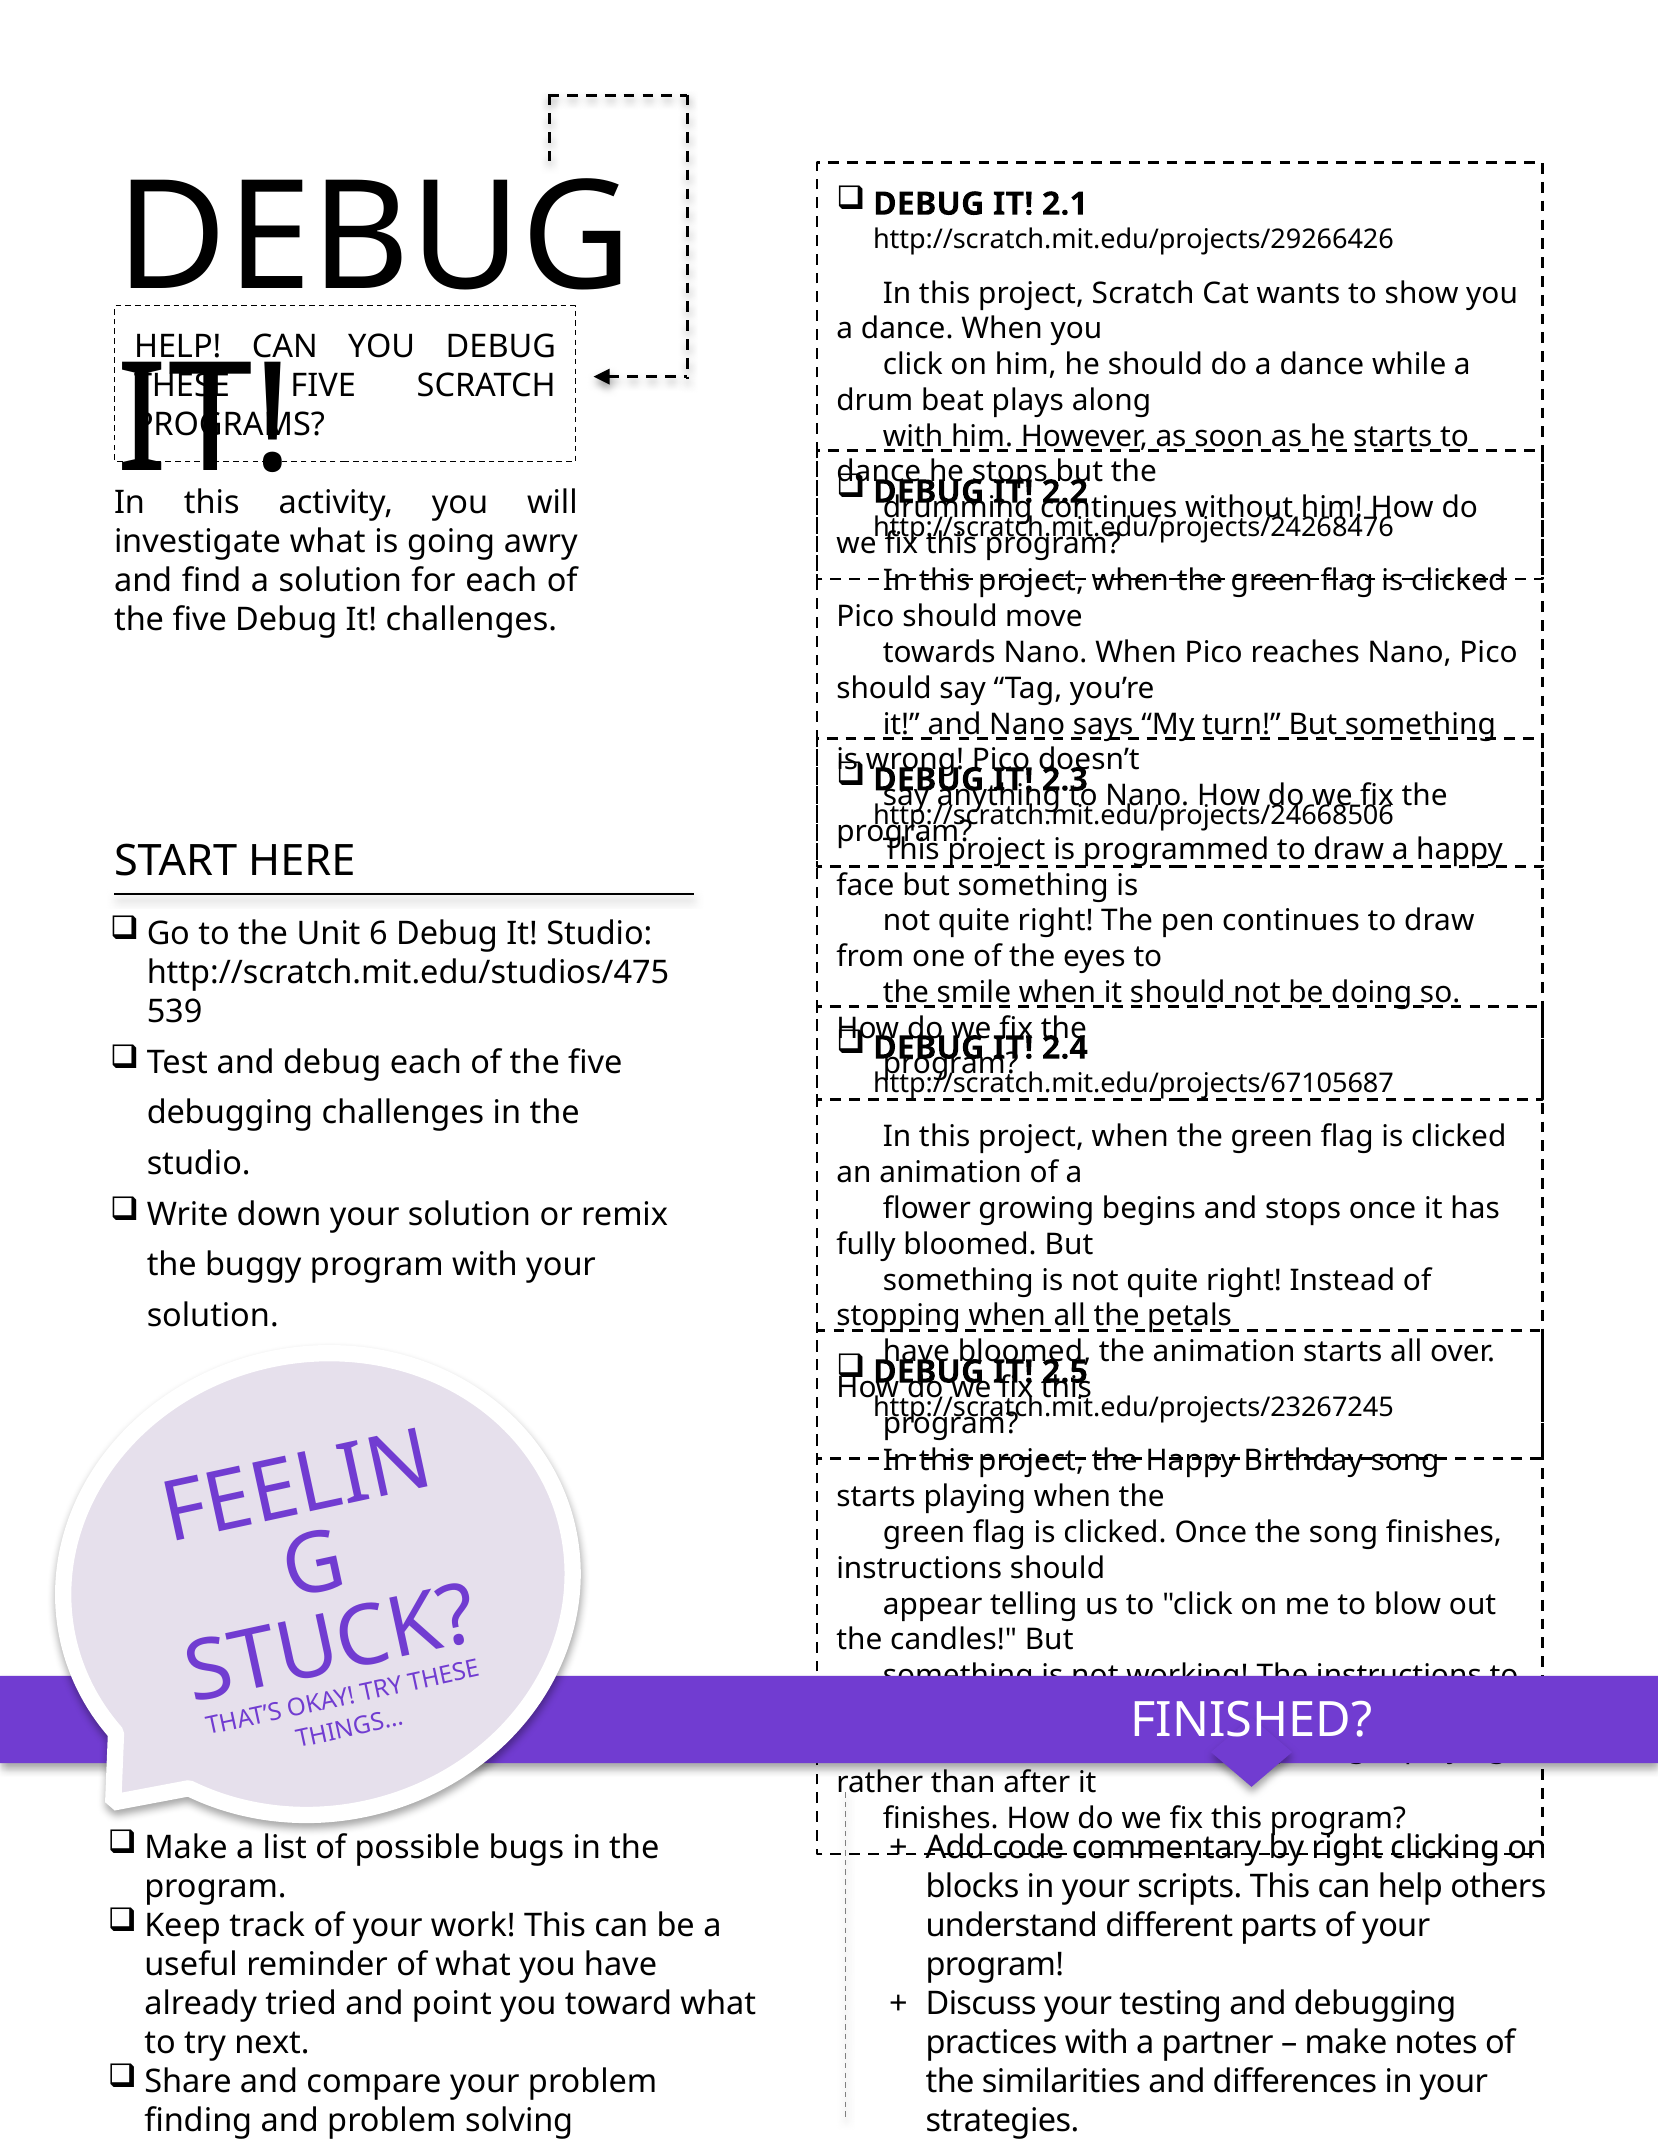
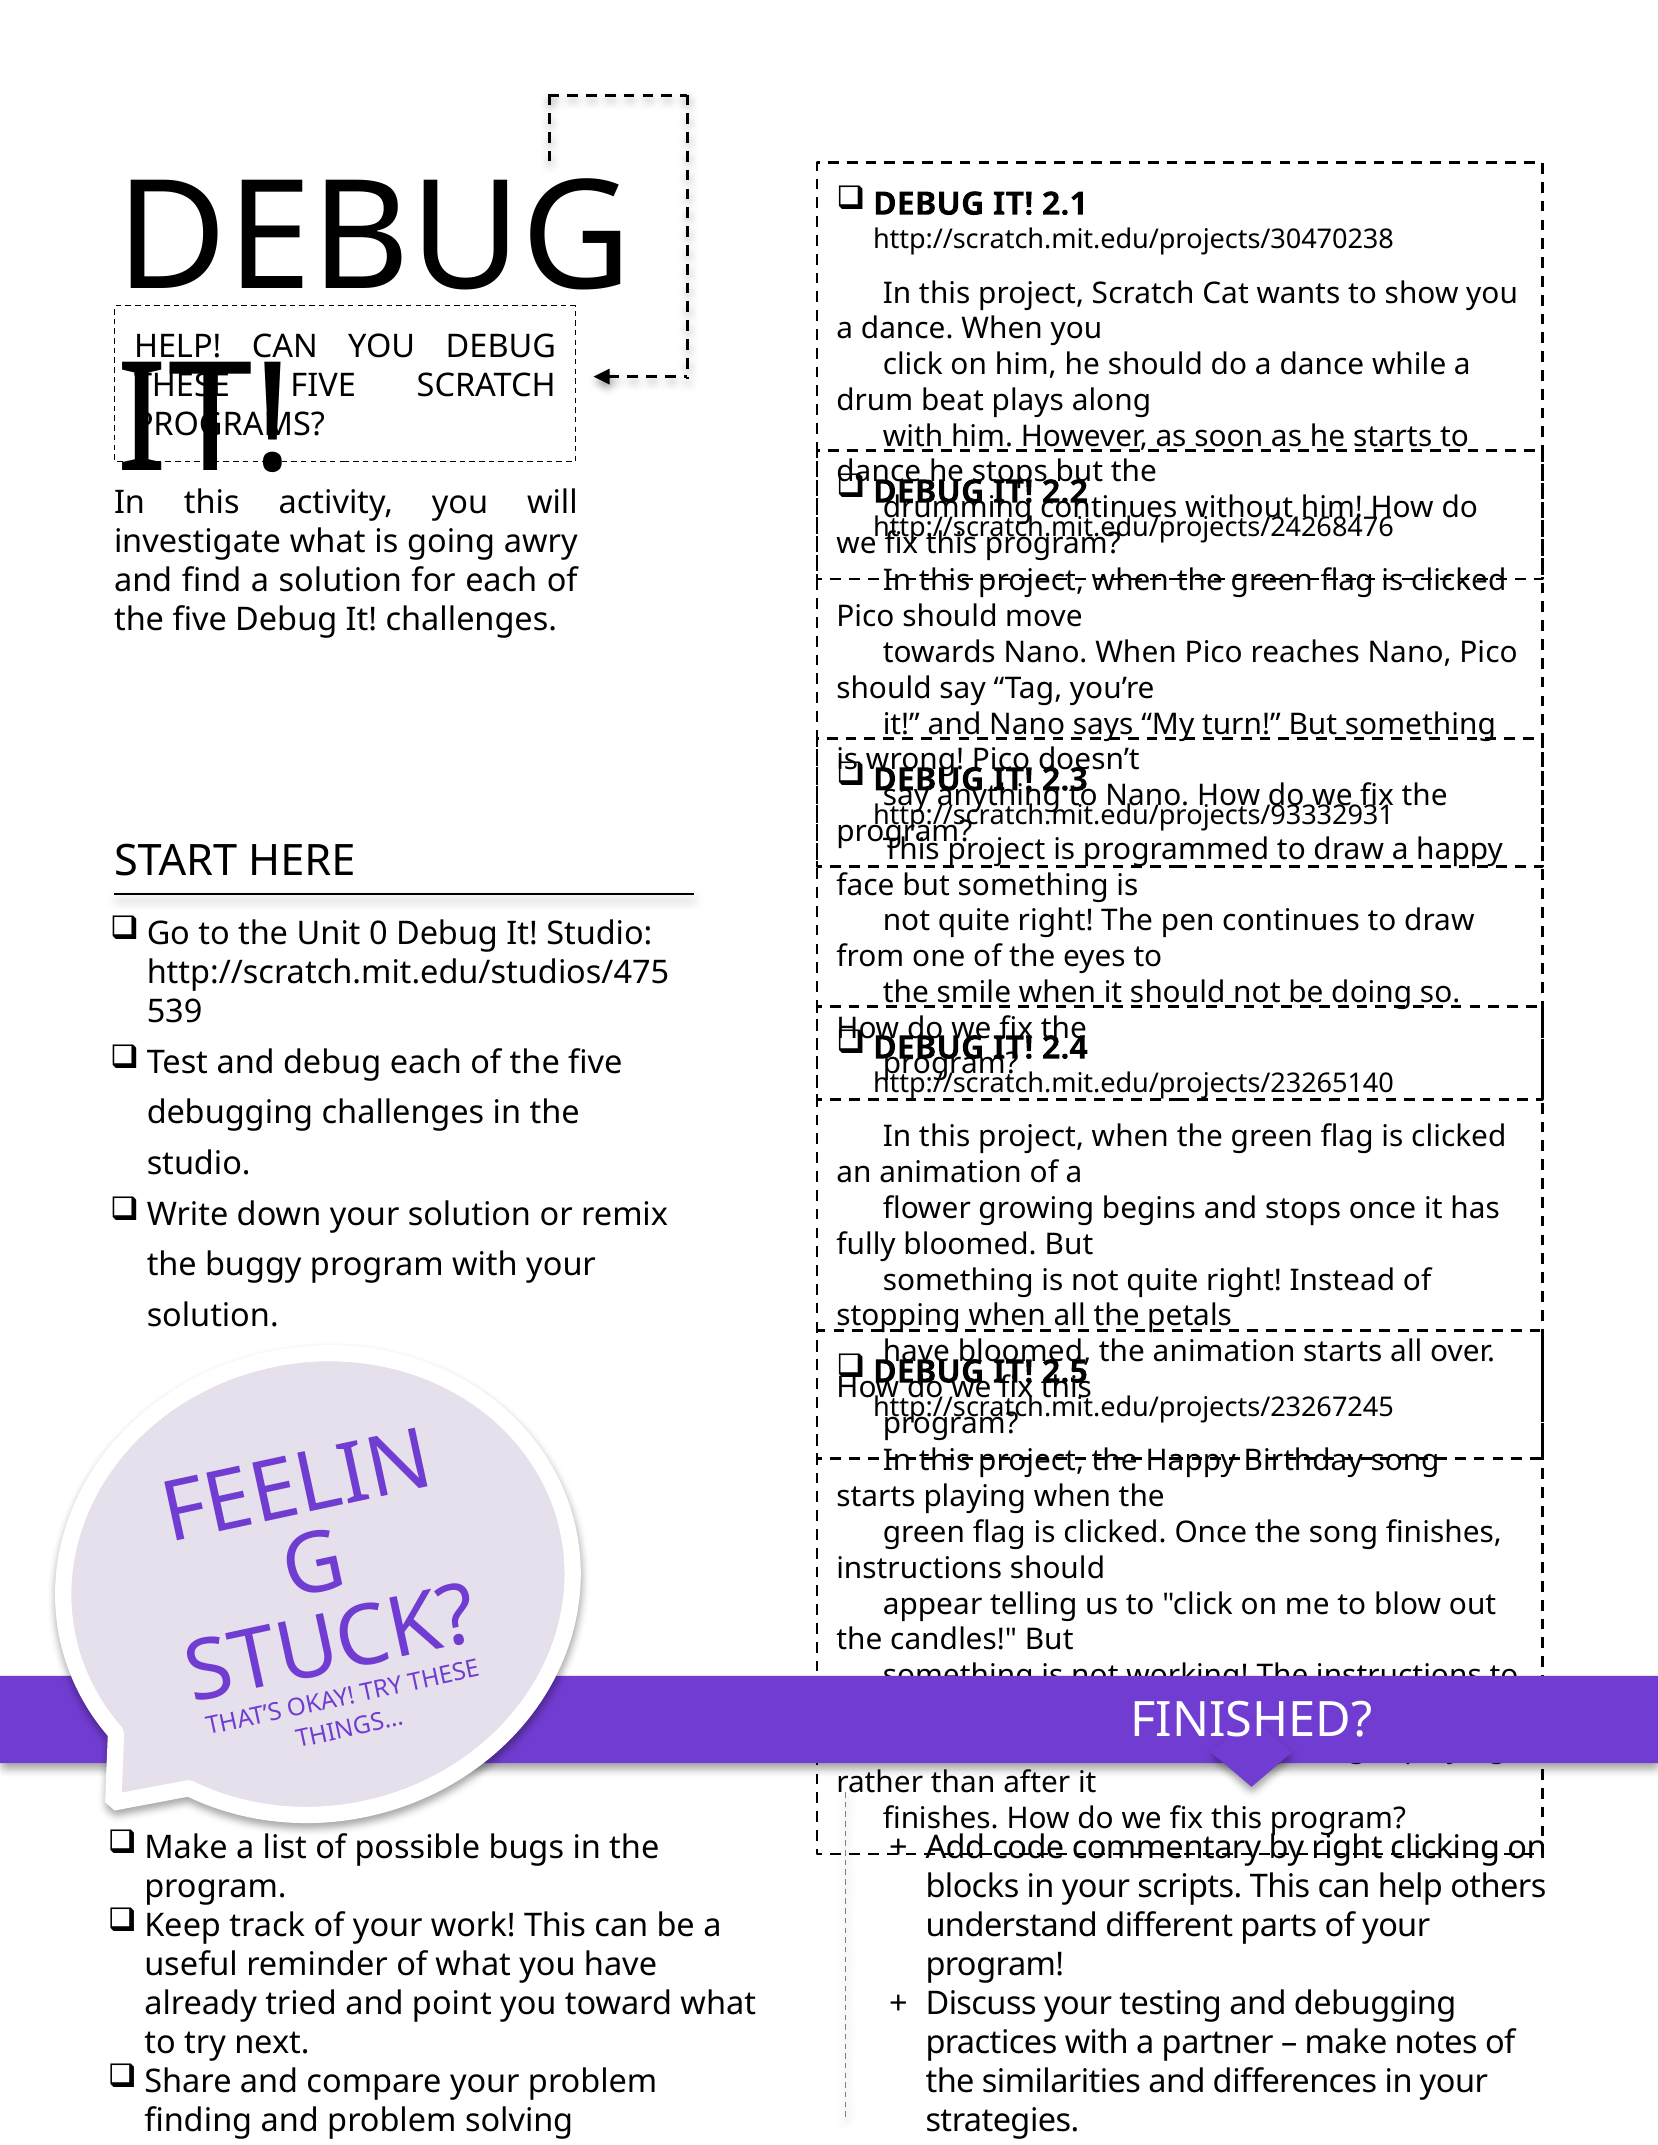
http://scratch.mit.edu/projects/29266426: http://scratch.mit.edu/projects/29266426 -> http://scratch.mit.edu/projects/30470238 (1133, 239)
http://scratch.mit.edu/projects/24668506: http://scratch.mit.edu/projects/24668506 -> http://scratch.mit.edu/projects/93332931 (1133, 815)
6: 6 -> 0 (378, 934)
http://scratch.mit.edu/projects/67105687: http://scratch.mit.edu/projects/67105687 -> http://scratch.mit.edu/projects/23265140 (1133, 1084)
